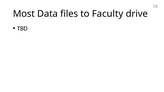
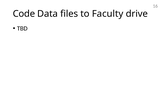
Most: Most -> Code (24, 14)
